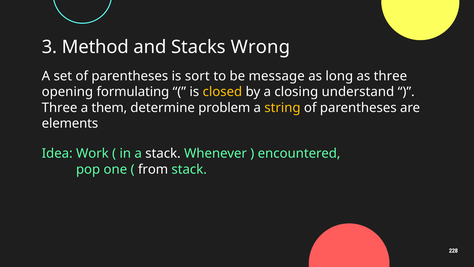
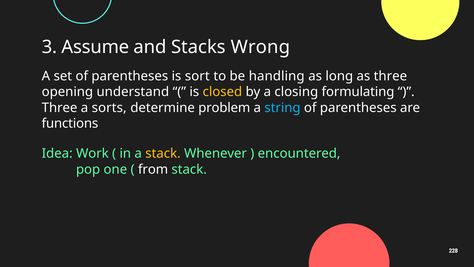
Method: Method -> Assume (95, 47)
message: message -> handling (277, 76)
formulating: formulating -> understand (133, 92)
understand: understand -> formulating (358, 92)
them: them -> sorts (109, 108)
string colour: yellow -> light blue (282, 108)
elements: elements -> functions (70, 123)
stack colour: white -> yellow (163, 153)
